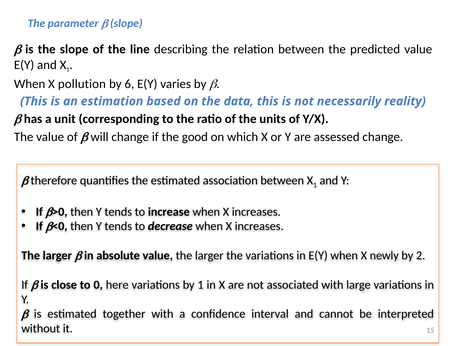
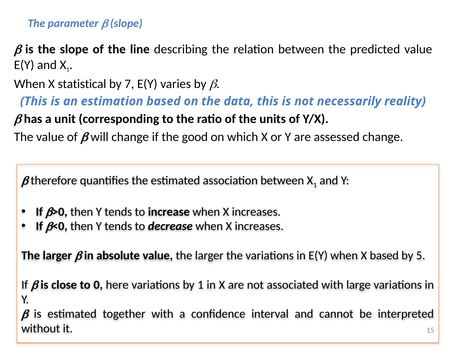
pollution: pollution -> statistical (82, 84)
6: 6 -> 7 (129, 84)
X newly: newly -> based (384, 256)
2: 2 -> 5 (421, 256)
